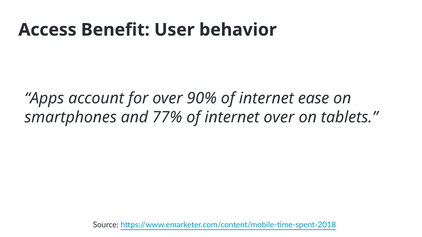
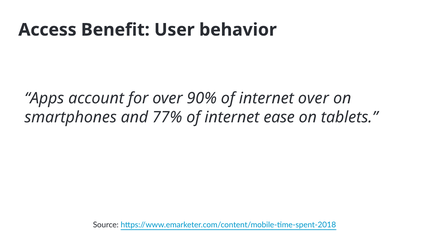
internet ease: ease -> over (313, 99)
internet over: over -> ease (279, 118)
